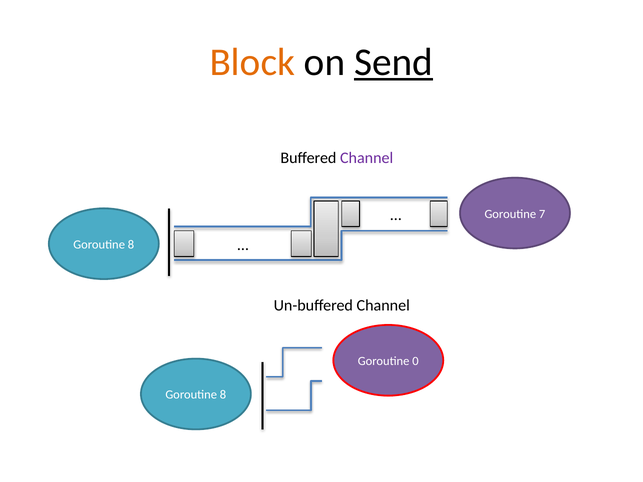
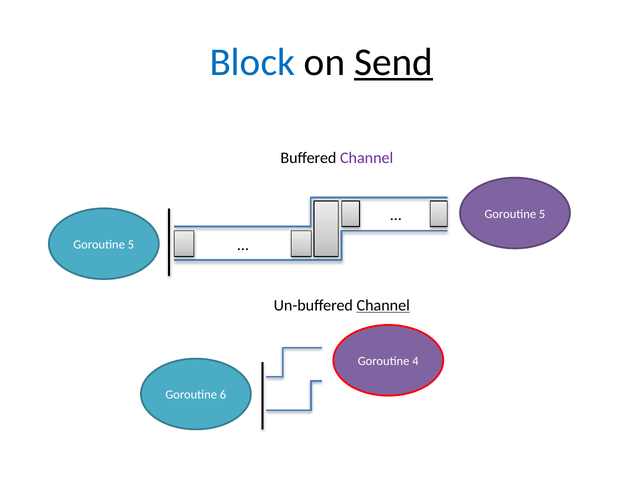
Block colour: orange -> blue (252, 62)
7: 7 -> 5 (542, 214)
8: 8 -> 5 (131, 245)
Channel underline: none -> present (383, 305)
0: 0 -> 4 (415, 361)
8: 8 -> 6 (223, 395)
